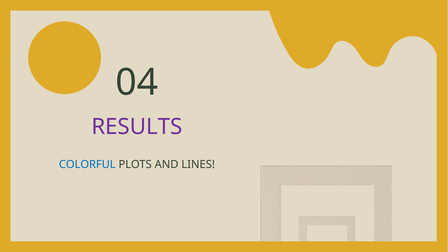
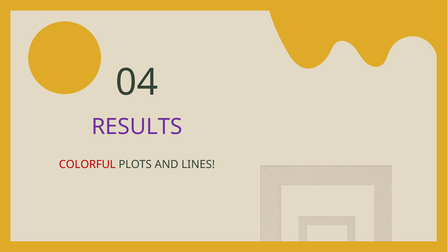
COLORFUL colour: blue -> red (87, 165)
